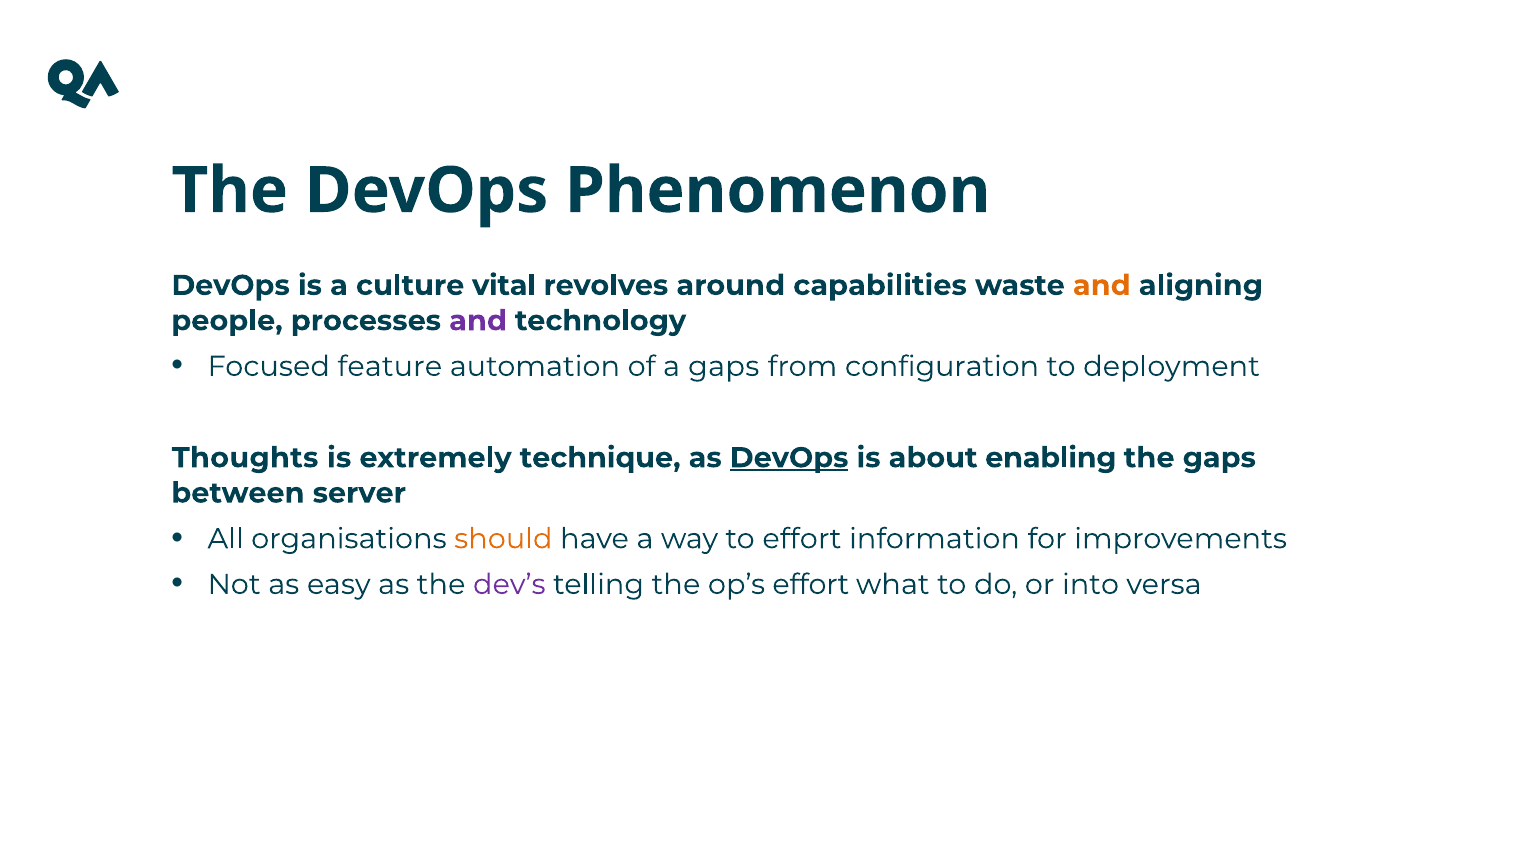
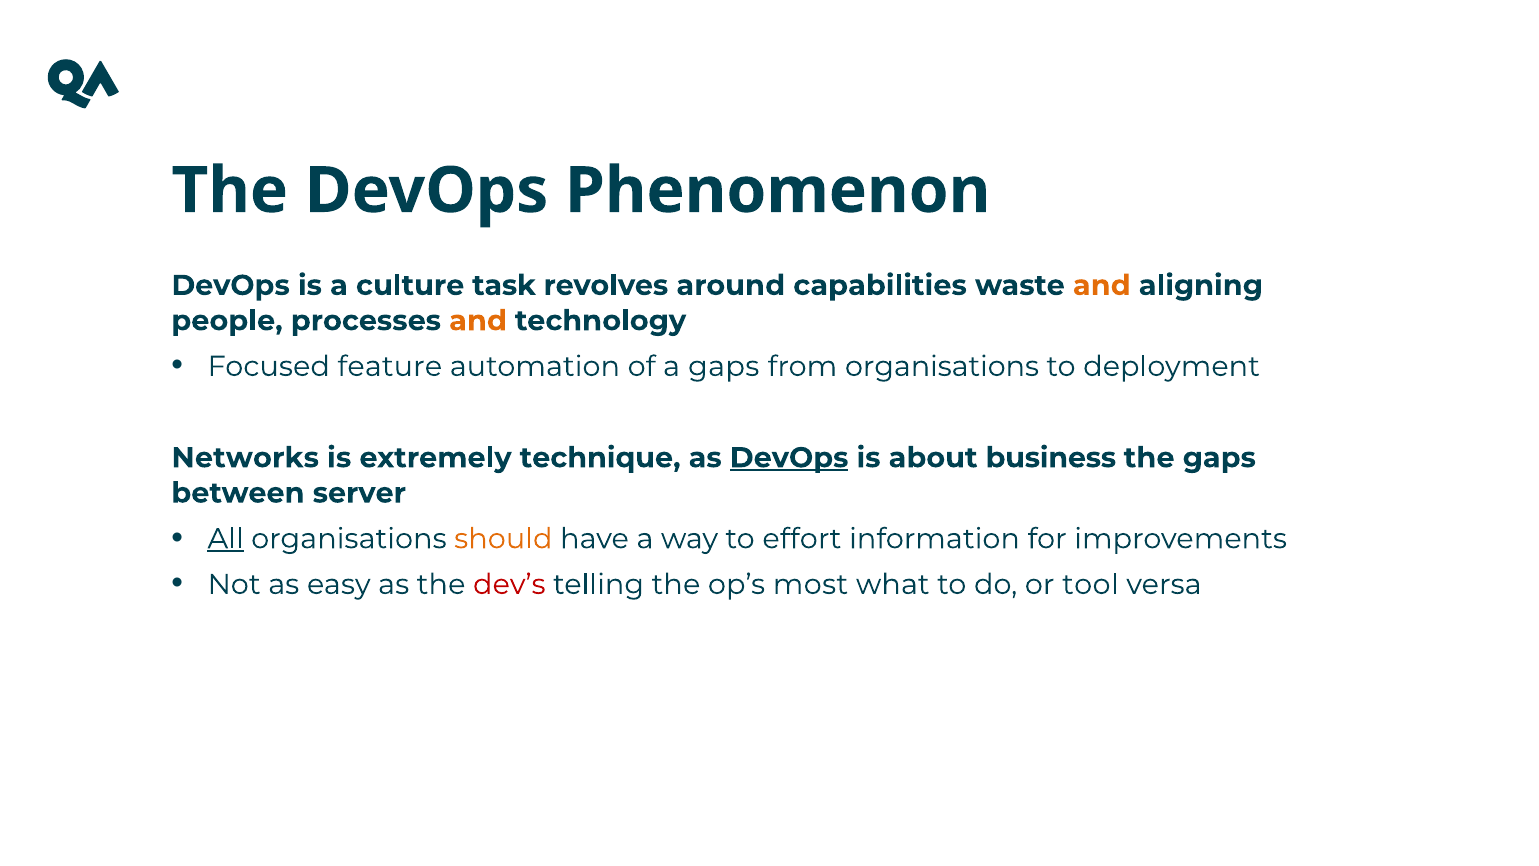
vital: vital -> task (504, 285)
and colour: purple -> orange (478, 321)
from configuration: configuration -> organisations (942, 366)
Thoughts: Thoughts -> Networks (245, 458)
enabling: enabling -> business (1051, 458)
All underline: none -> present (226, 539)
dev’s colour: purple -> red (509, 584)
op’s effort: effort -> most (810, 584)
into: into -> tool (1090, 584)
